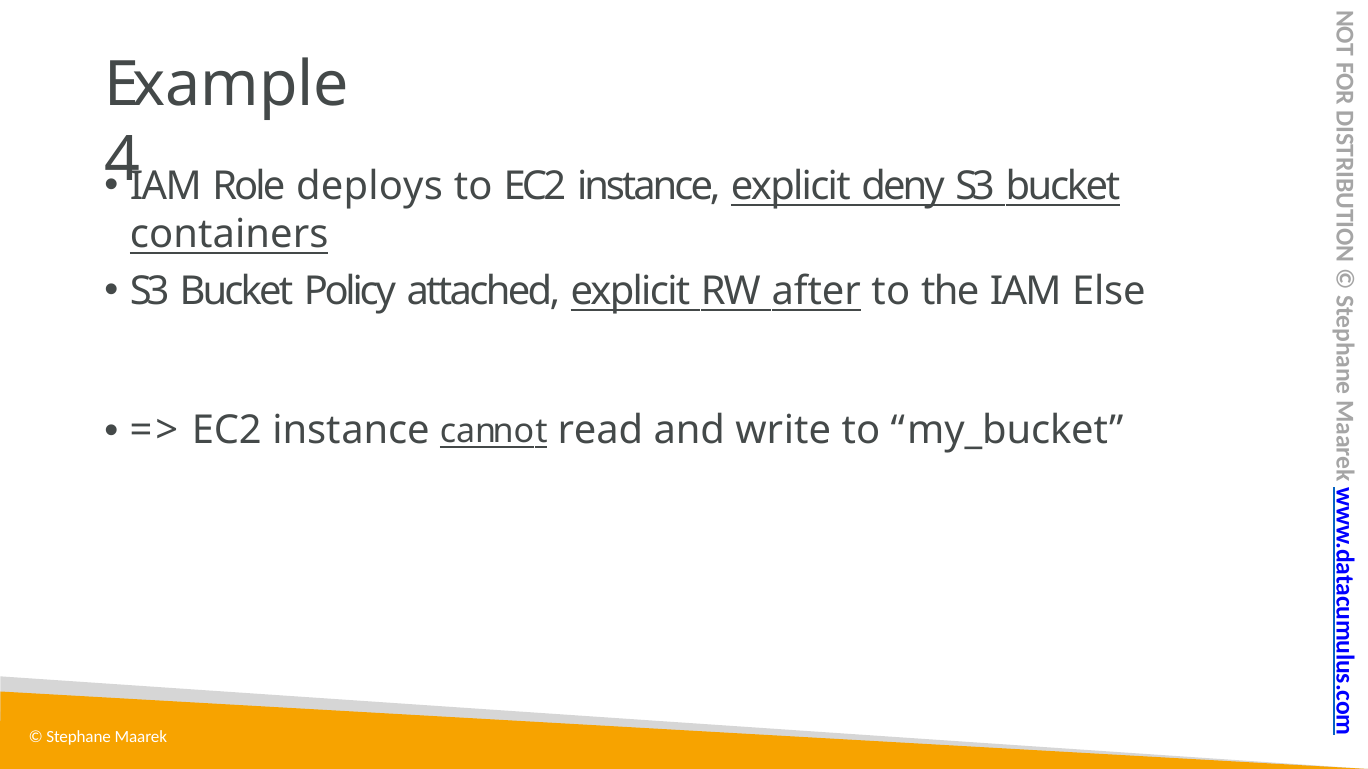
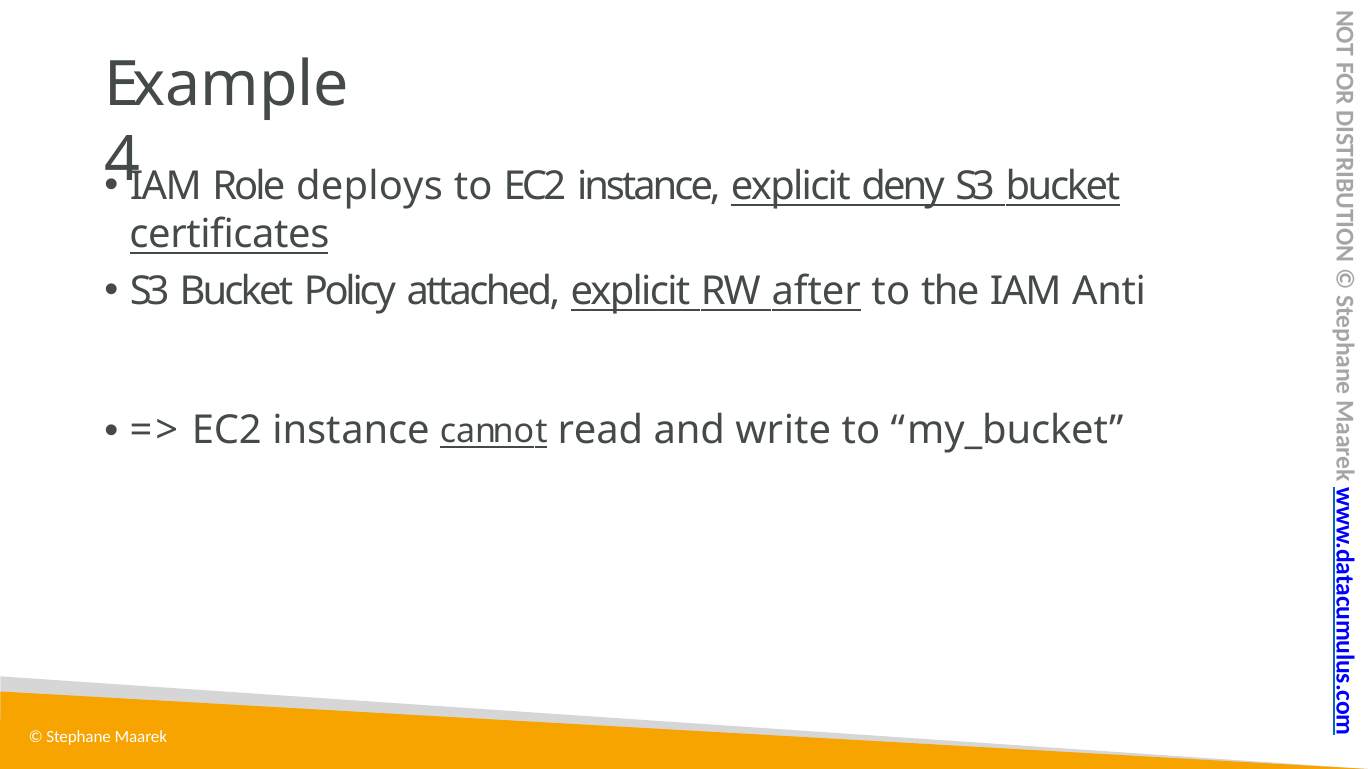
containers: containers -> certificates (229, 235)
Else: Else -> Anti (1109, 292)
